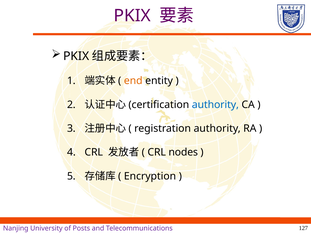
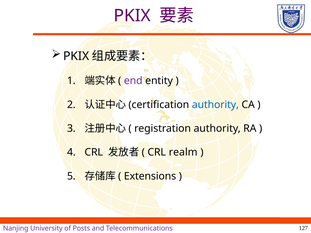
end colour: orange -> purple (133, 81)
nodes: nodes -> realm (183, 152)
Encryption: Encryption -> Extensions (150, 176)
